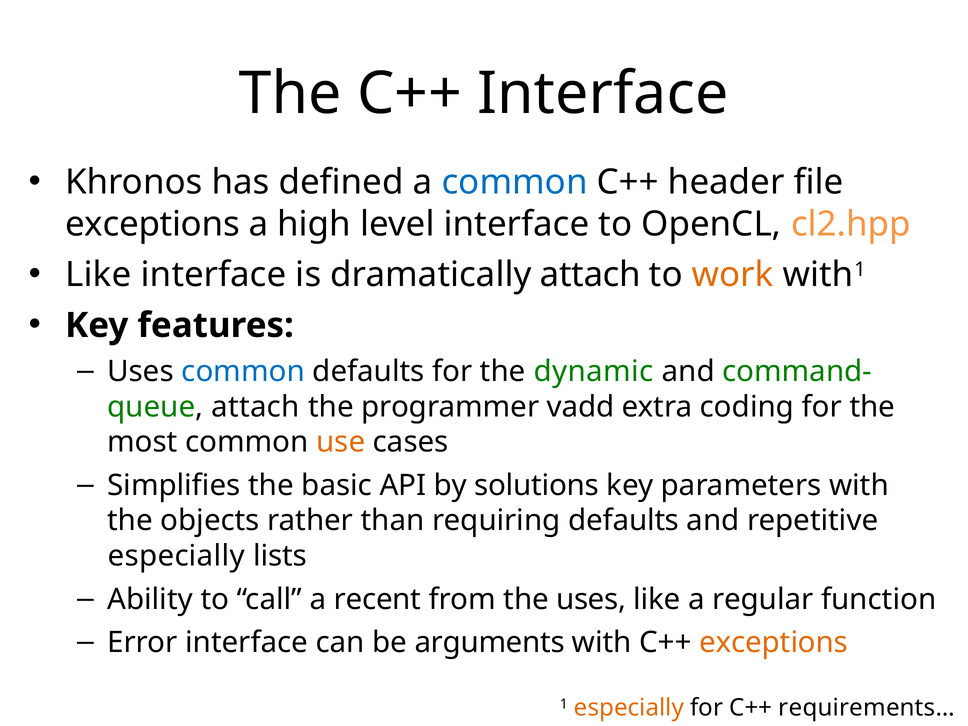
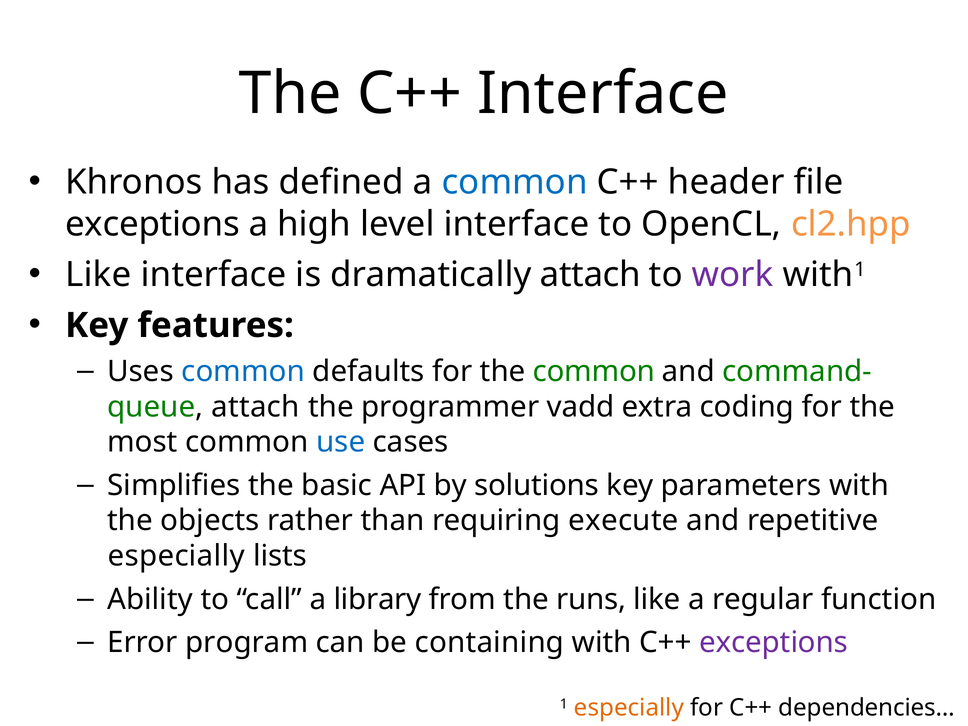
work colour: orange -> purple (733, 275)
the dynamic: dynamic -> common (594, 371)
use colour: orange -> blue (341, 442)
requiring defaults: defaults -> execute (623, 521)
recent: recent -> library (377, 599)
the uses: uses -> runs (591, 599)
Error interface: interface -> program (247, 642)
arguments: arguments -> containing (489, 642)
exceptions colour: orange -> purple (774, 642)
requirements…: requirements… -> dependencies… (867, 708)
